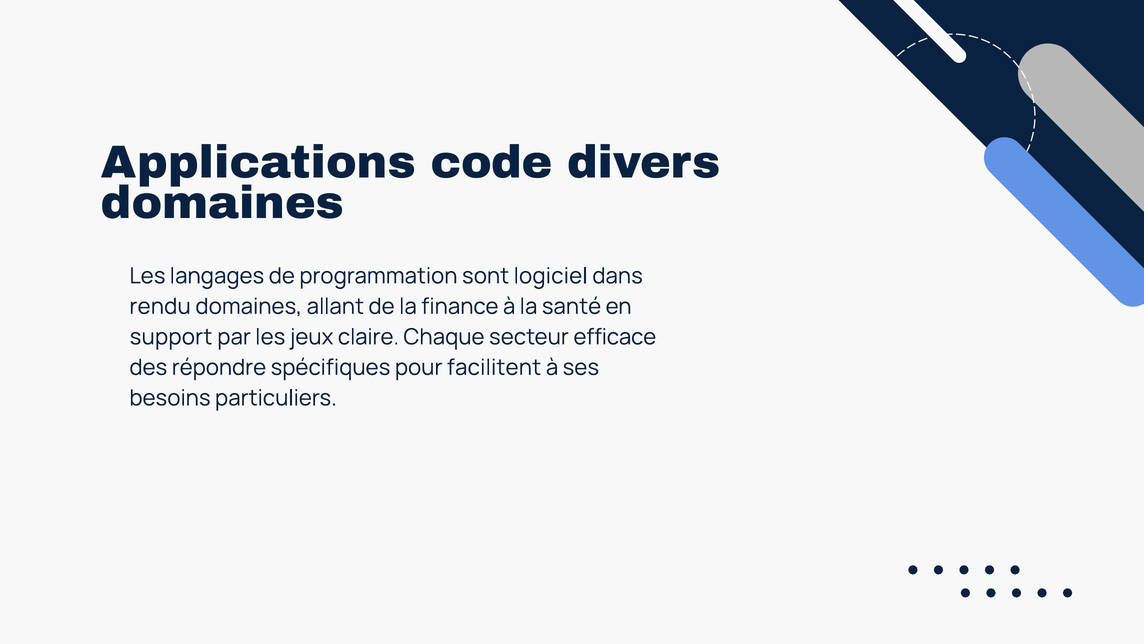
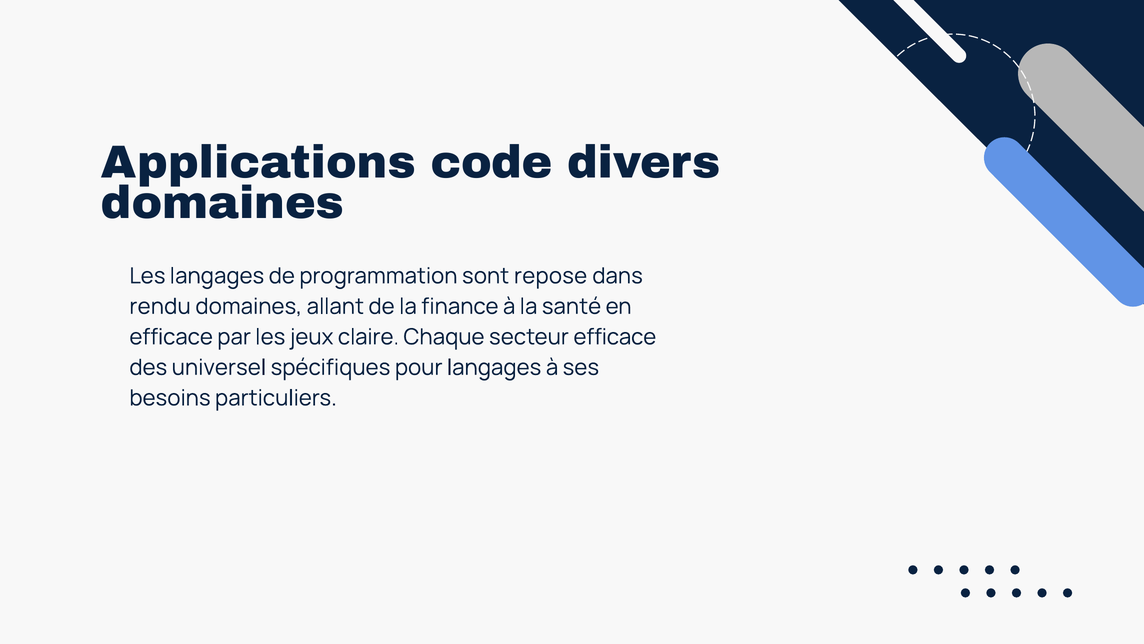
logiciel: logiciel -> repose (551, 276)
support: support -> efficace (171, 337)
répondre: répondre -> universel (219, 367)
pour facilitent: facilitent -> langages (494, 367)
